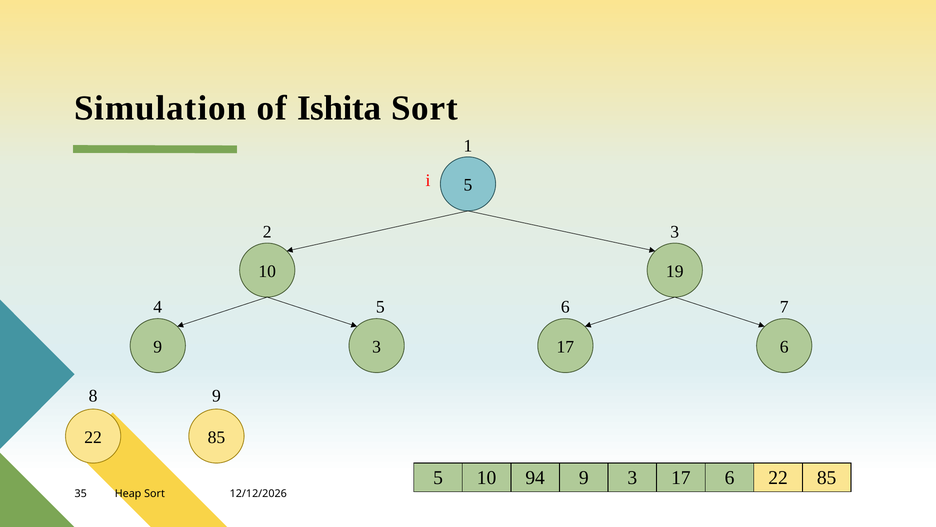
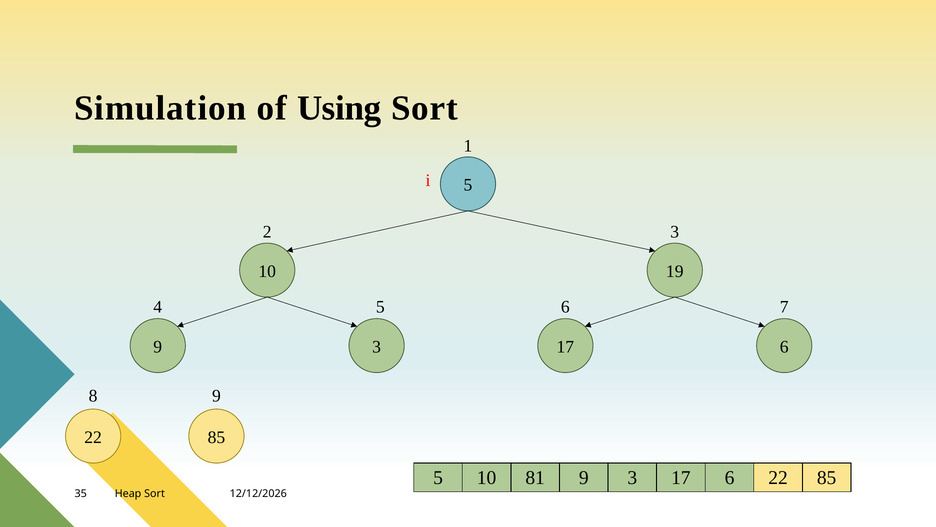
Ishita: Ishita -> Using (339, 108)
94: 94 -> 81 (535, 477)
